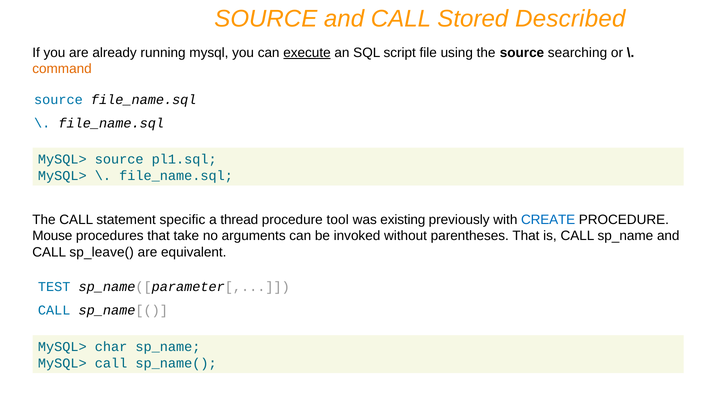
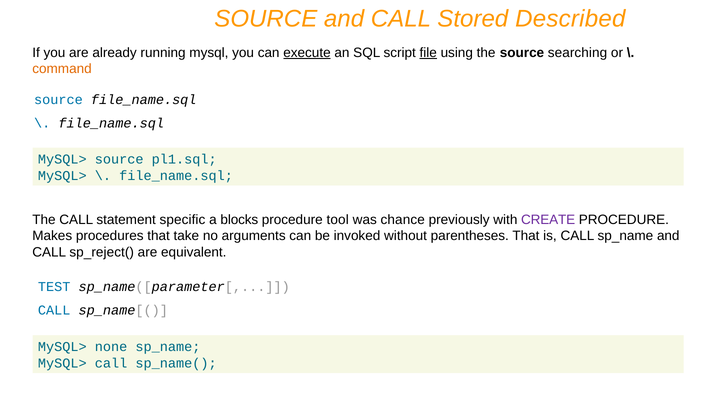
file underline: none -> present (428, 53)
thread: thread -> blocks (239, 220)
existing: existing -> chance (403, 220)
CREATE colour: blue -> purple (548, 220)
Mouse: Mouse -> Makes (52, 236)
sp_leave(: sp_leave( -> sp_reject( (102, 252)
char: char -> none (111, 347)
